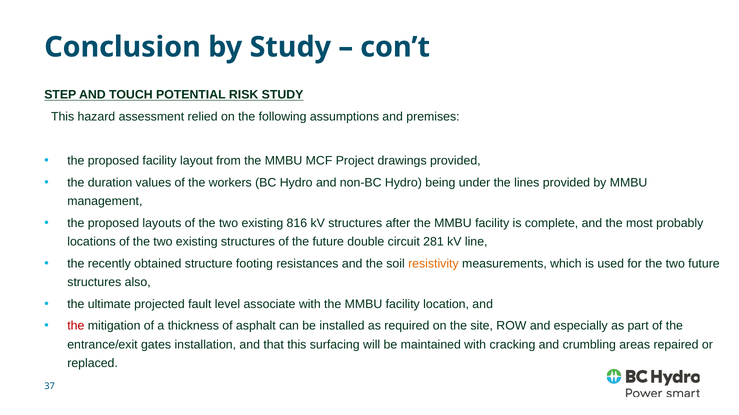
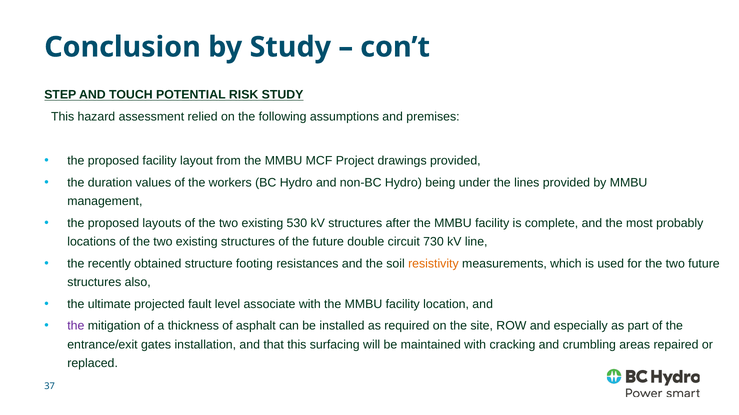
816: 816 -> 530 (297, 223)
281: 281 -> 730 (433, 242)
the colour: red -> purple (76, 326)
